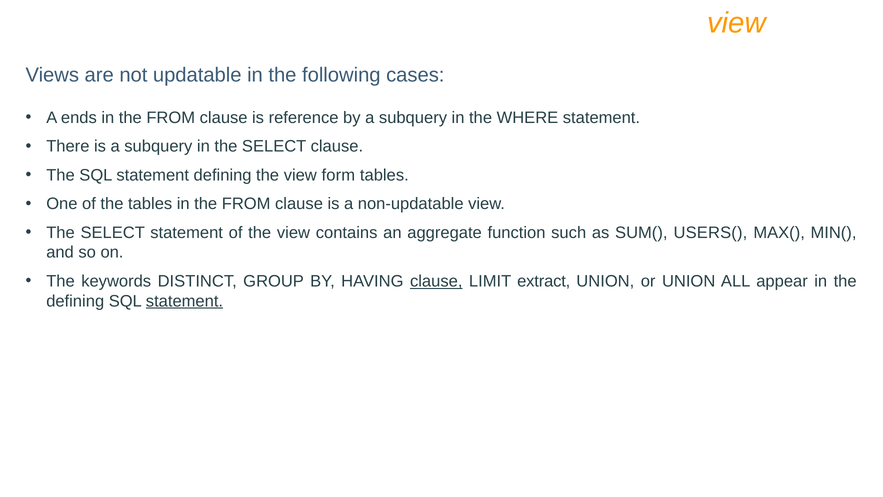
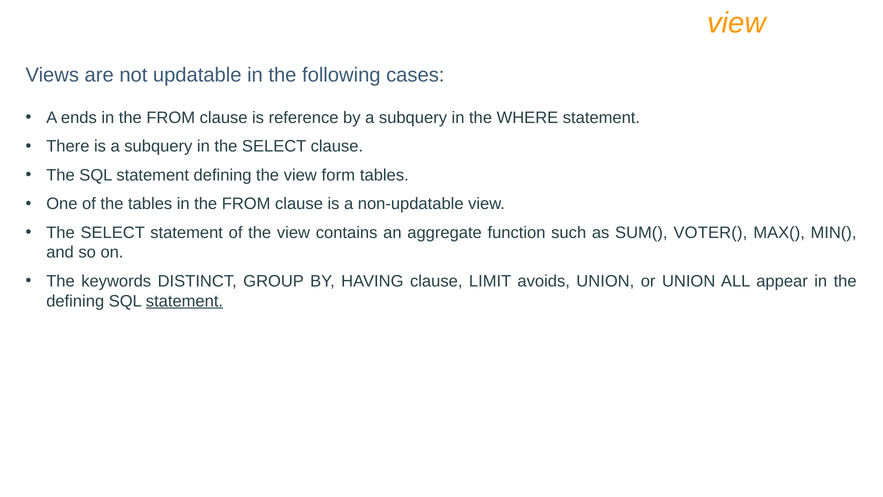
USERS(: USERS( -> VOTER( (710, 232)
clause underline: present -> none (436, 281)
extract: extract -> avoids (544, 281)
